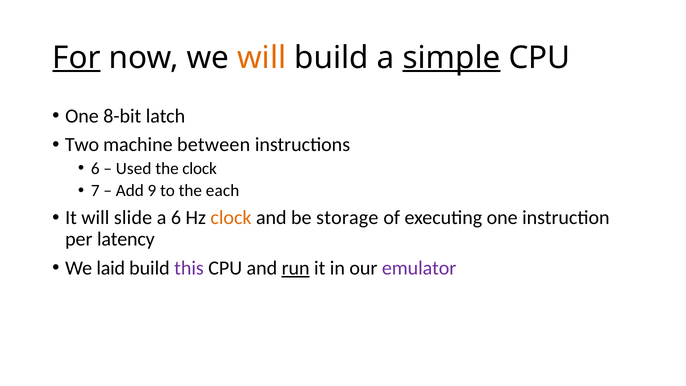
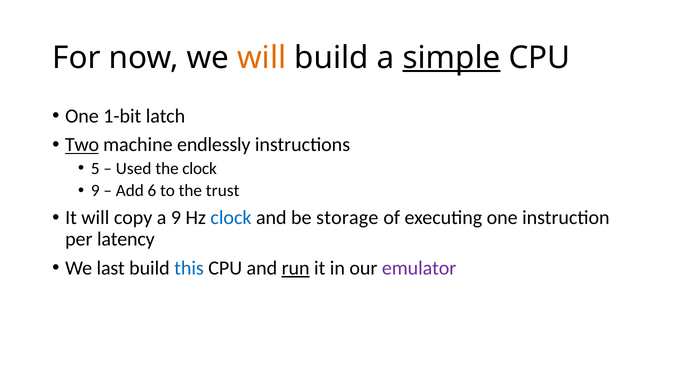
For underline: present -> none (76, 58)
8-bit: 8-bit -> 1-bit (122, 116)
Two underline: none -> present (82, 145)
between: between -> endlessly (214, 145)
6: 6 -> 5 (95, 168)
7: 7 -> 9 (95, 190)
9: 9 -> 6 (152, 190)
each: each -> trust (223, 190)
slide: slide -> copy (133, 218)
a 6: 6 -> 9 (176, 218)
clock colour: orange -> blue (231, 218)
laid: laid -> last (111, 268)
this colour: purple -> blue (189, 268)
